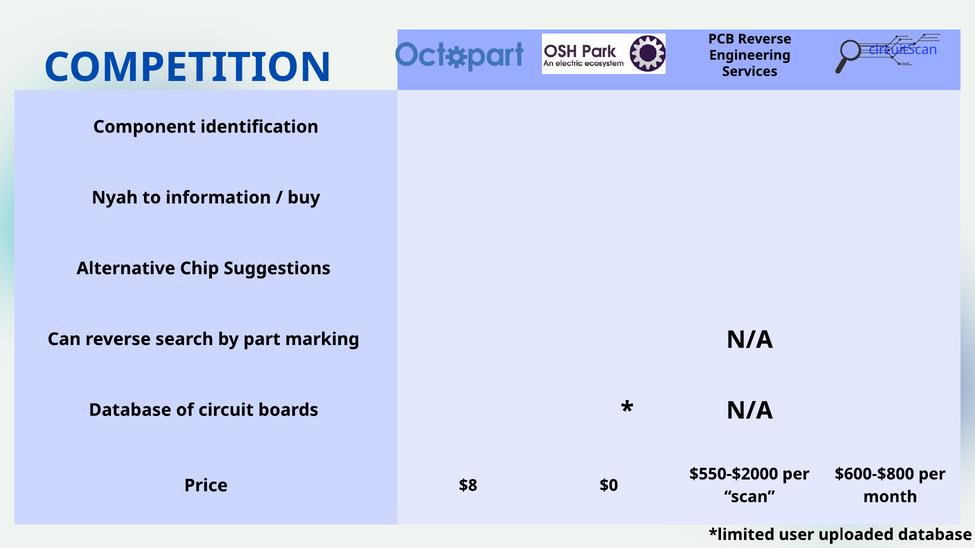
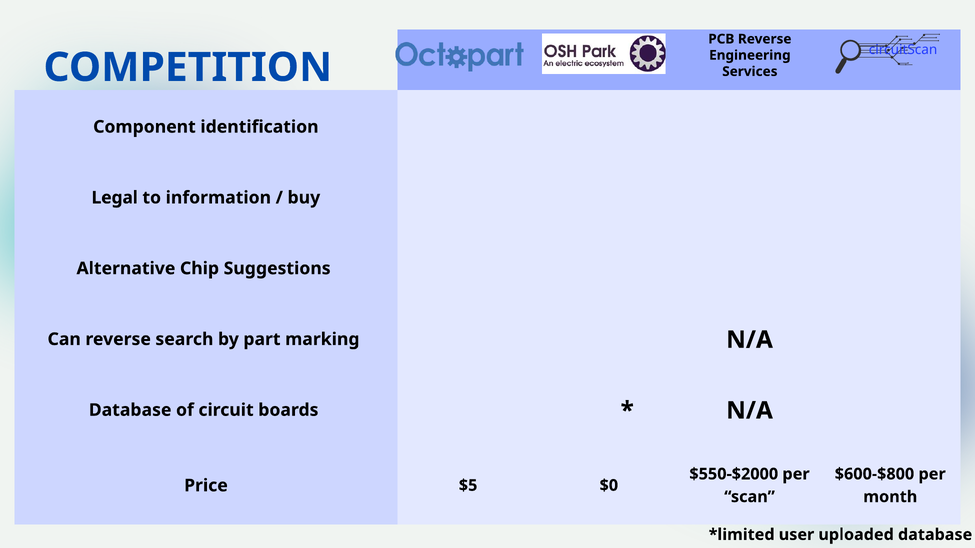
Nyah: Nyah -> Legal (115, 198)
$8: $8 -> $5 (468, 486)
